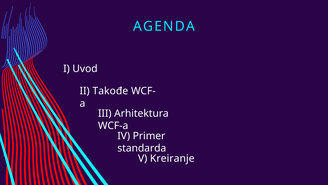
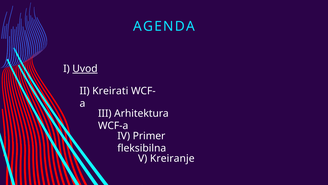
Uvod underline: none -> present (85, 68)
Takođe: Takođe -> Kreirati (110, 91)
standarda: standarda -> fleksibilna (142, 148)
